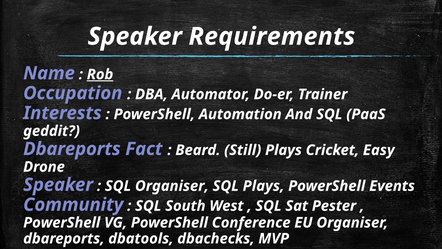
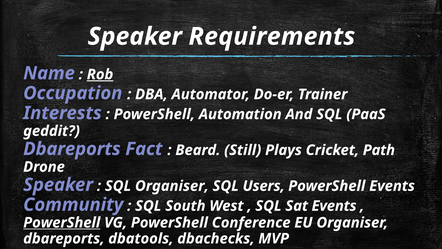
Easy: Easy -> Path (379, 150)
SQL Plays: Plays -> Users (264, 186)
Sat Pester: Pester -> Events (334, 206)
PowerShell underline: none -> present (62, 222)
